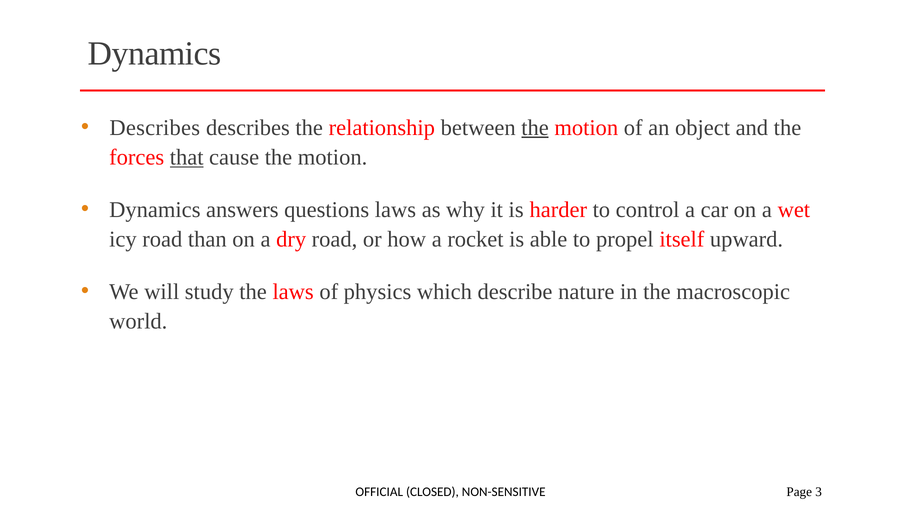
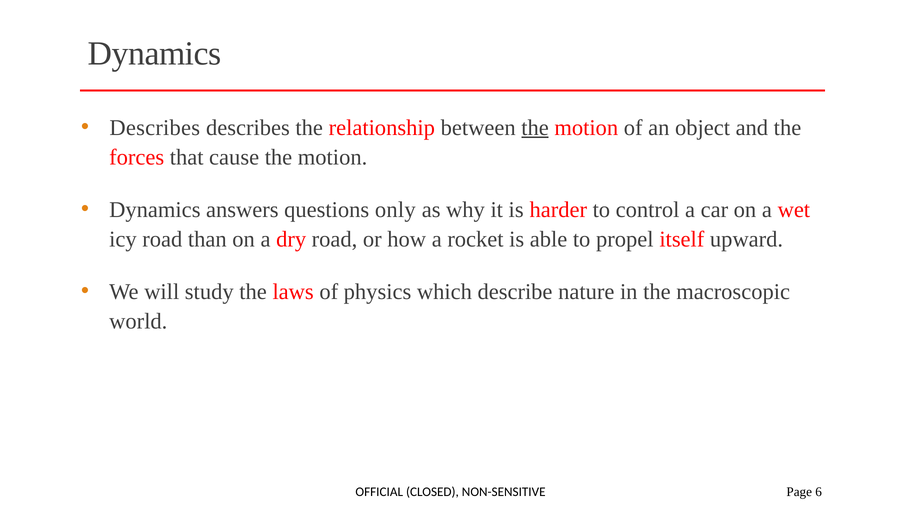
that underline: present -> none (187, 157)
questions laws: laws -> only (395, 210)
3: 3 -> 6 (819, 492)
